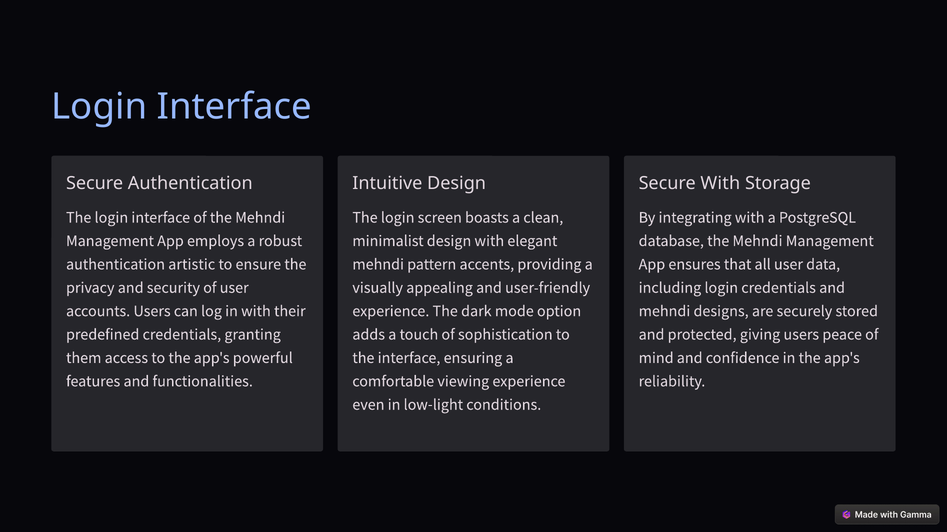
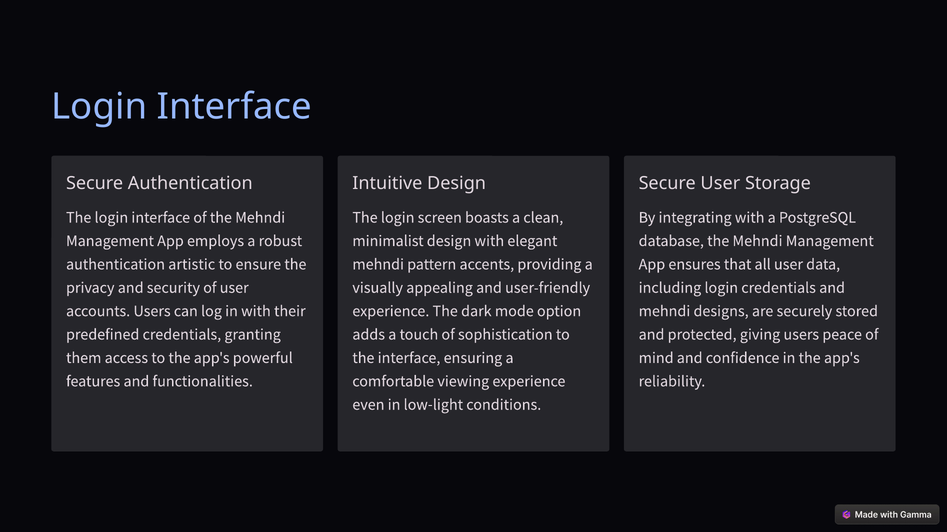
Secure With: With -> User (720, 184)
